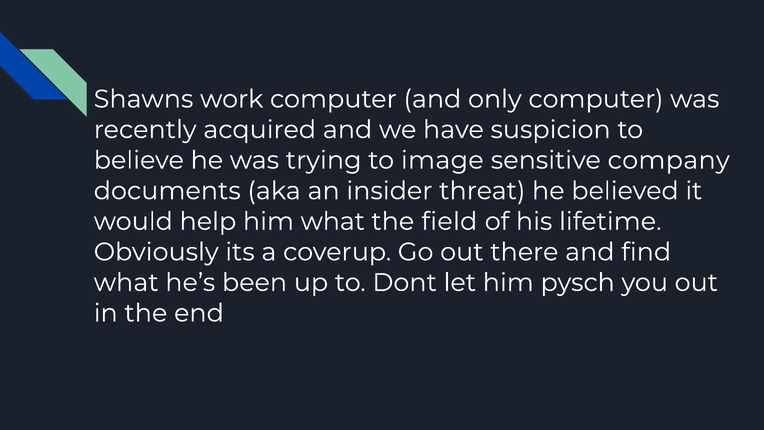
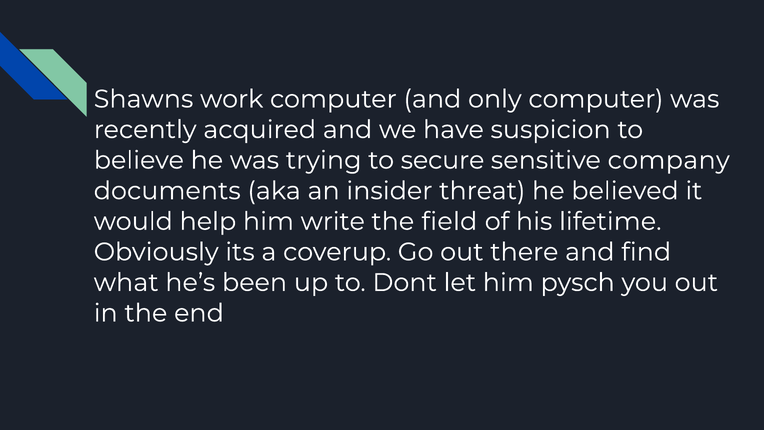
image: image -> secure (443, 160)
him what: what -> write (333, 221)
